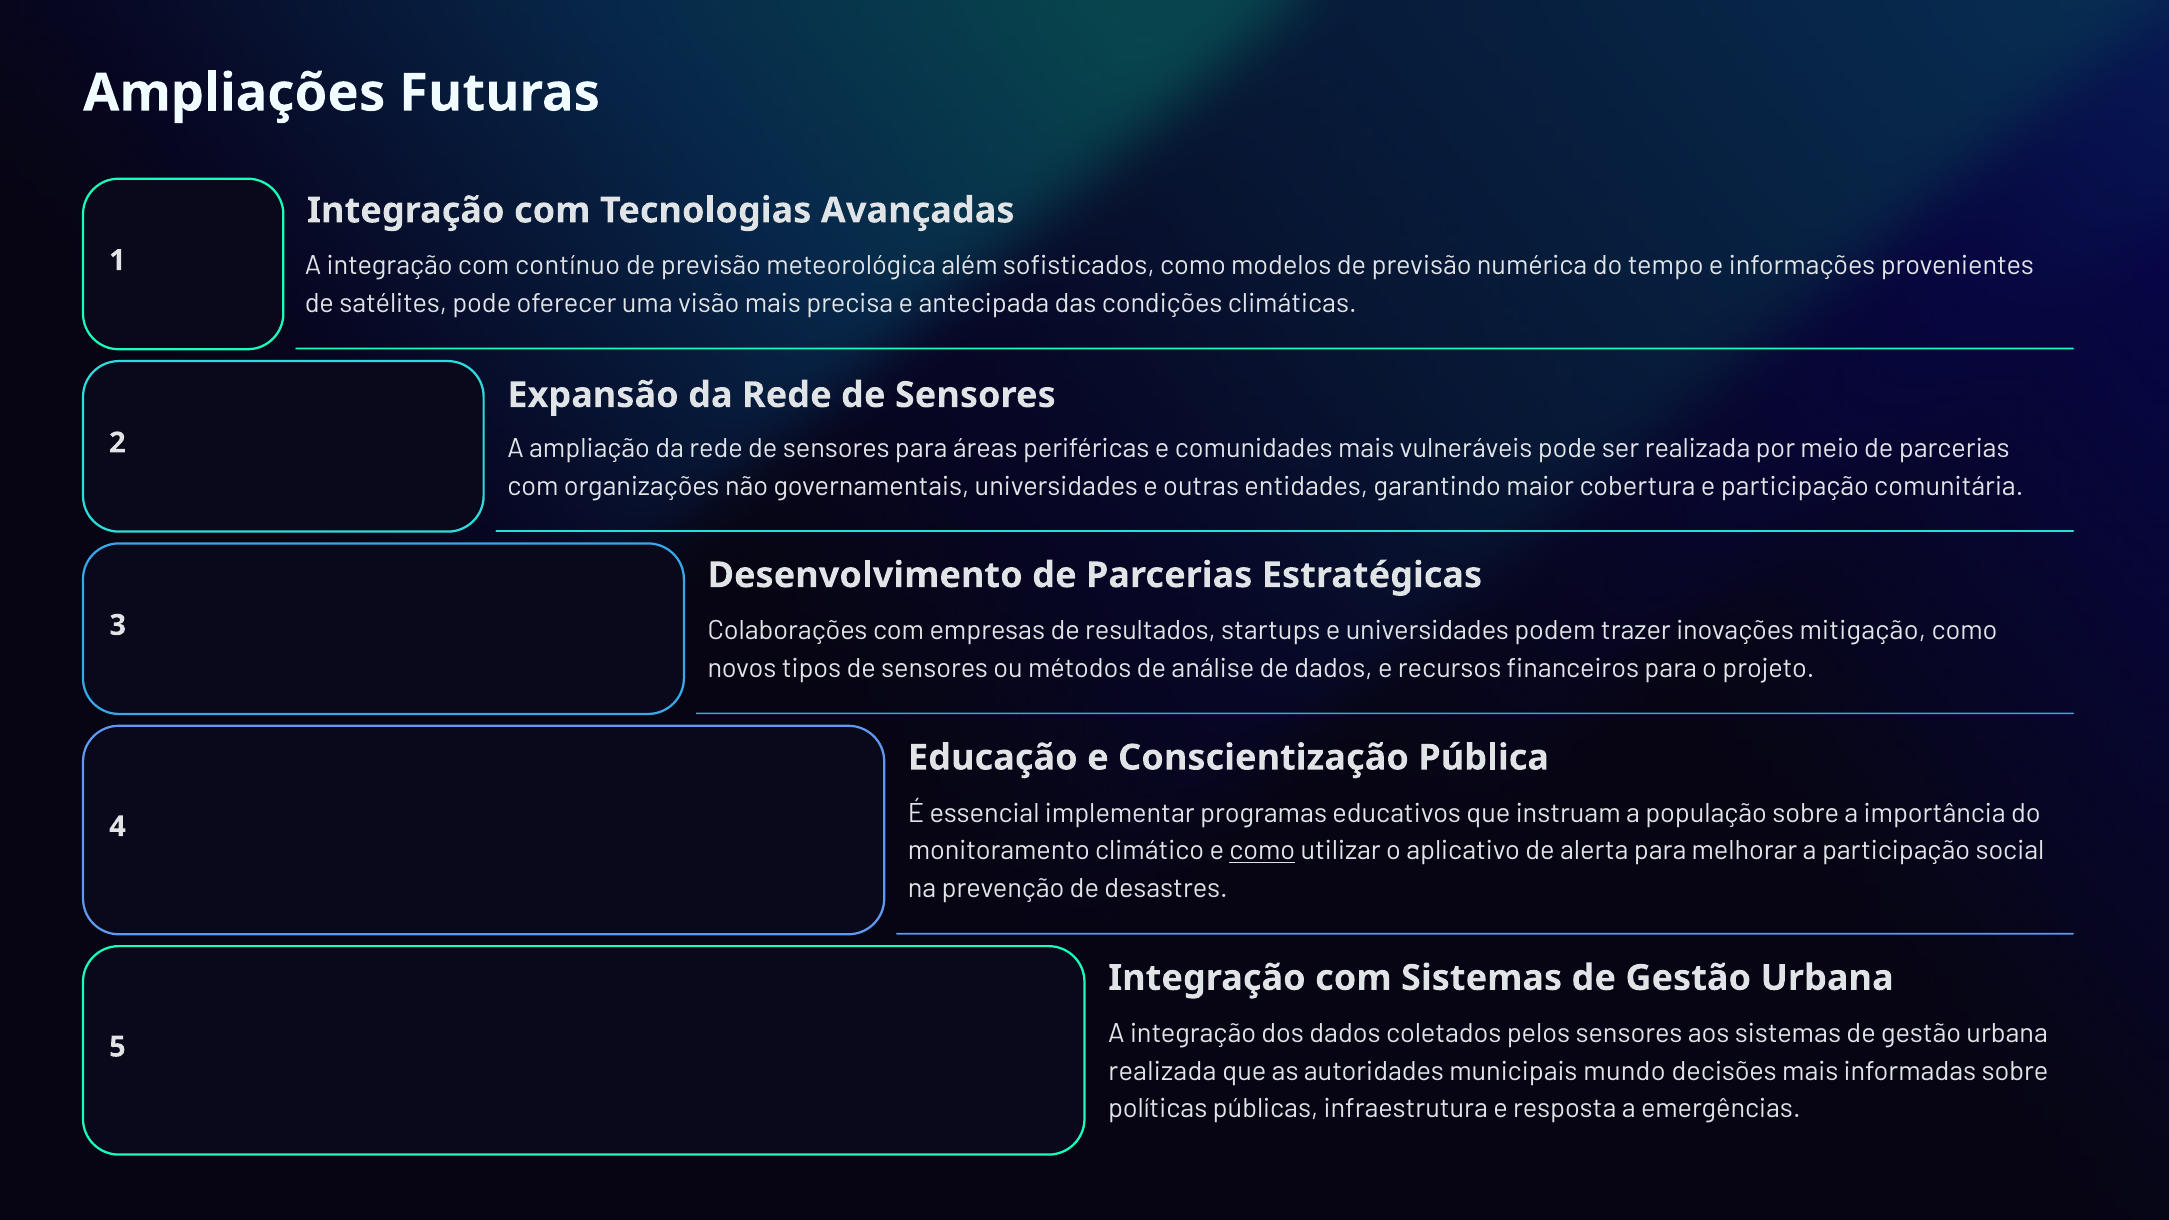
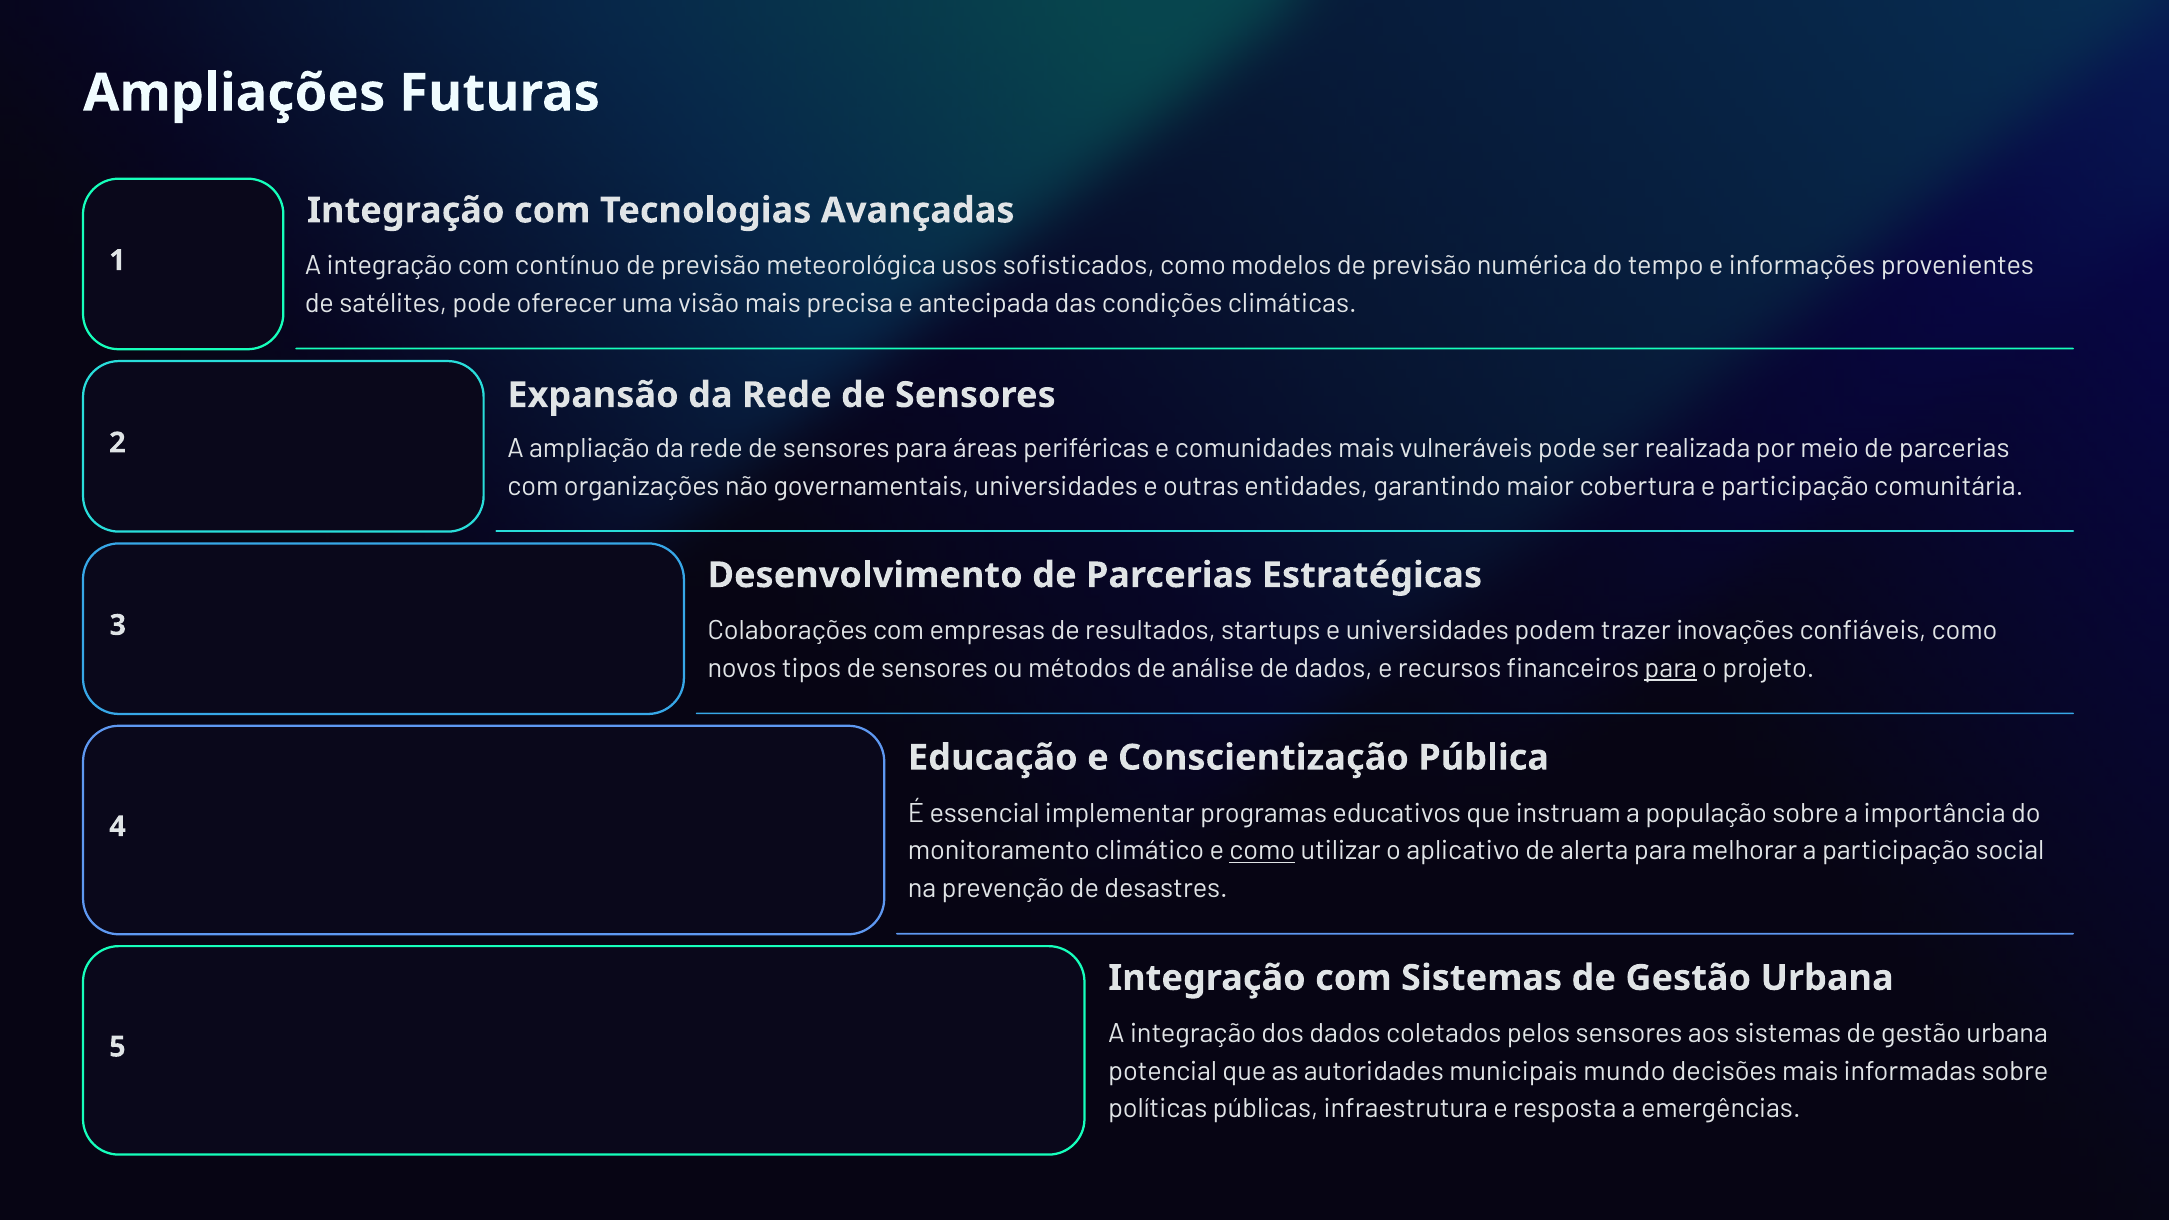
além: além -> usos (969, 266)
mitigação: mitigação -> confiáveis (1863, 631)
para underline: none -> present (1671, 669)
realizada: realizada -> potencial (1163, 1071)
